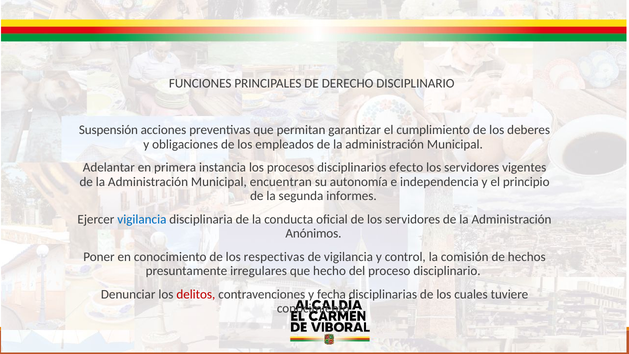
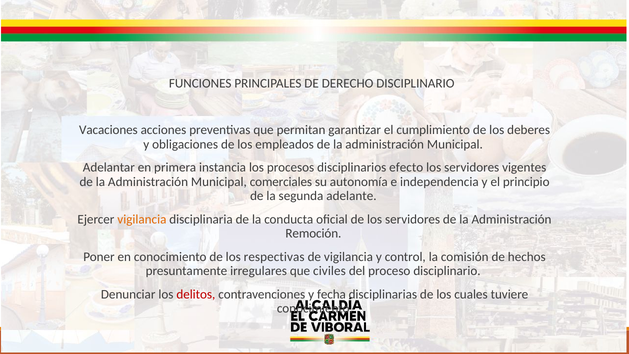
Suspensión: Suspensión -> Vacaciones (108, 130)
encuentran: encuentran -> comerciales (281, 182)
informes: informes -> adelante (351, 196)
vigilancia colour: blue -> orange (142, 219)
Anónimos: Anónimos -> Remoción (313, 233)
hecho: hecho -> civiles (329, 271)
